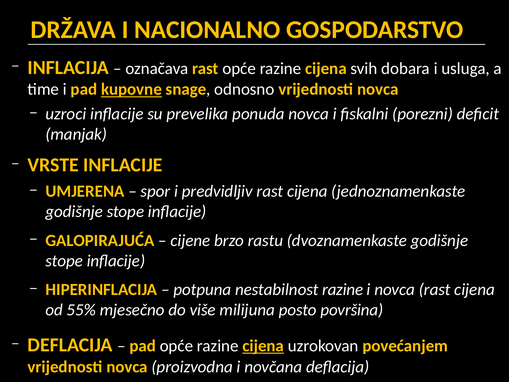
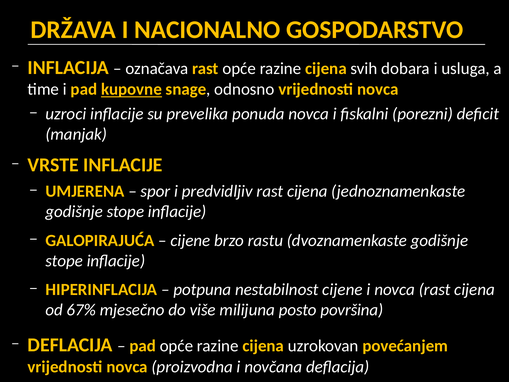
nestabilnost razine: razine -> cijene (342, 289)
55%: 55% -> 67% (81, 310)
cijena underline: present -> none (263, 346)
